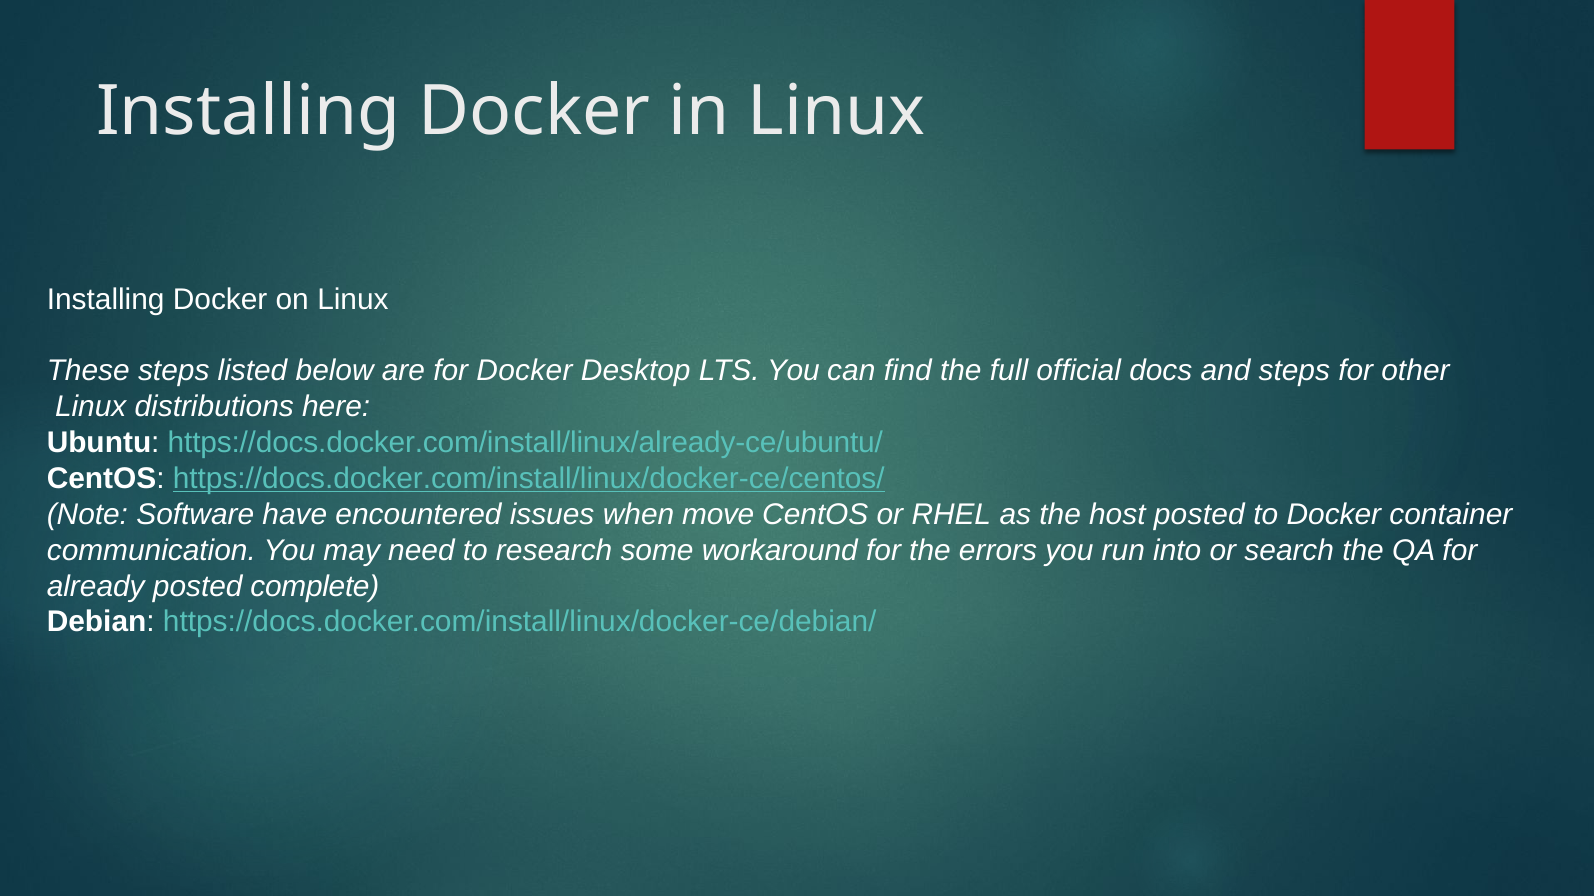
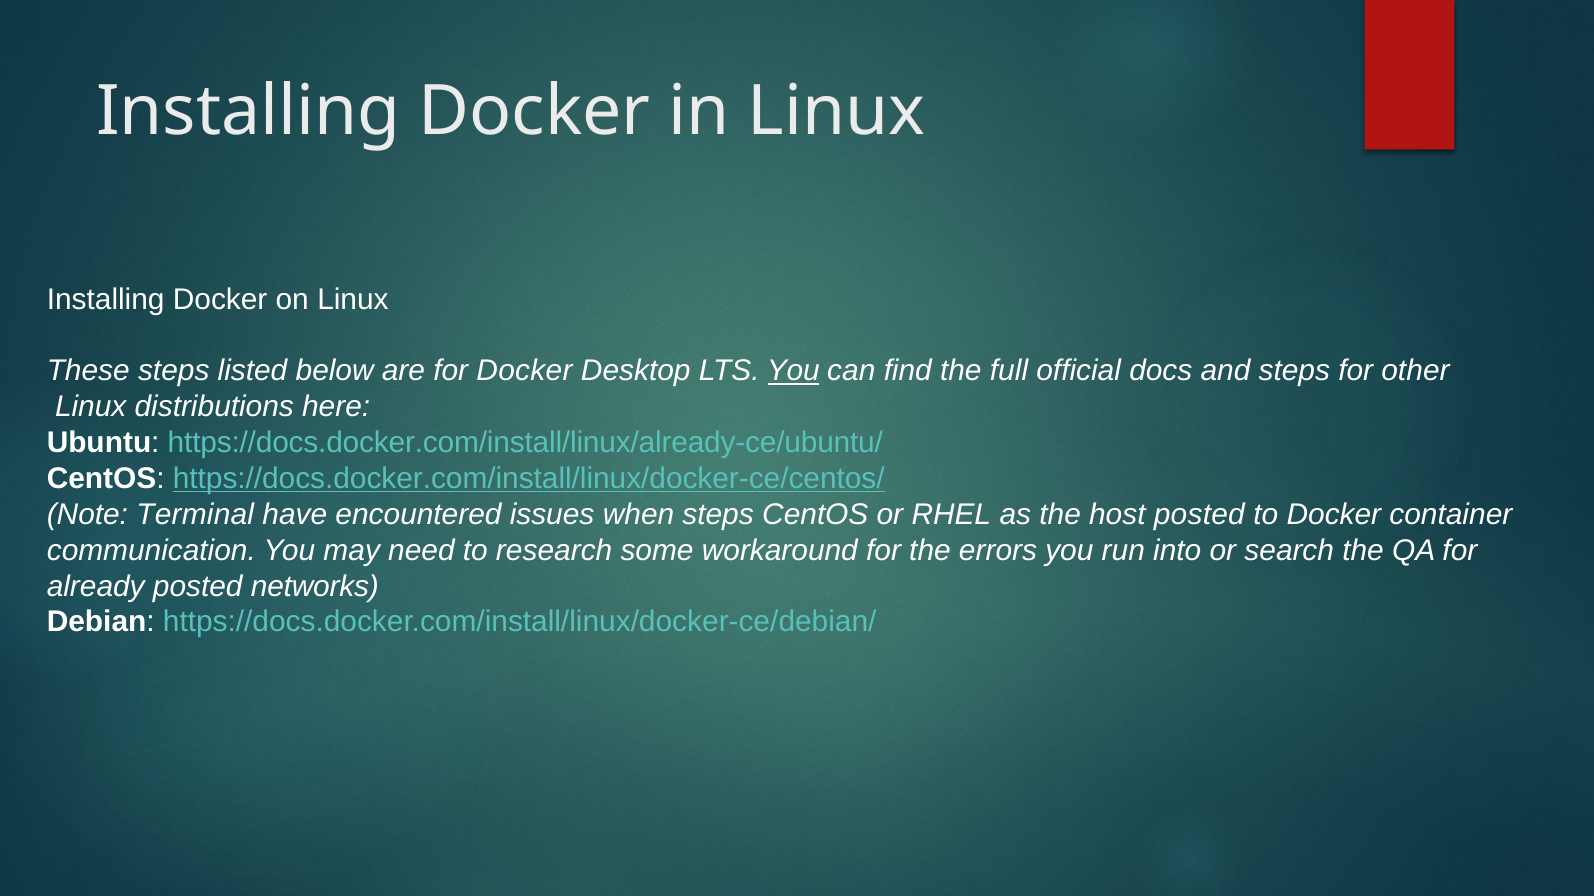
You underline: none -> present (793, 371)
Software: Software -> Terminal (195, 515)
when move: move -> steps (718, 515)
complete: complete -> networks (315, 587)
